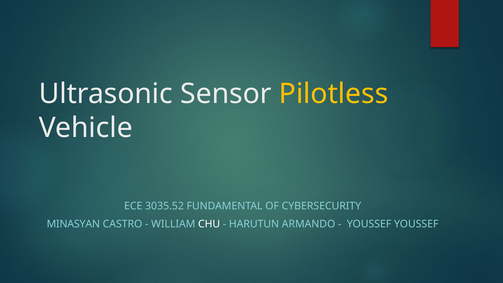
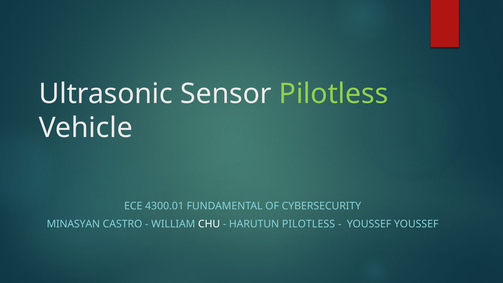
Pilotless colour: yellow -> light green (334, 94)
3035.52: 3035.52 -> 4300.01 (164, 206)
HARUTUN ARMANDO: ARMANDO -> PILOTLESS (309, 224)
